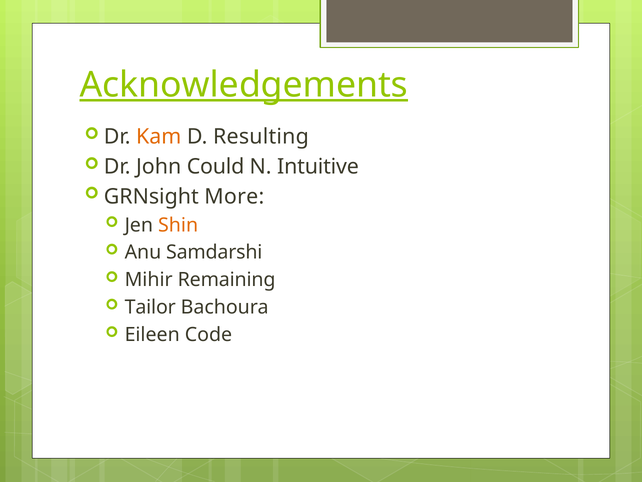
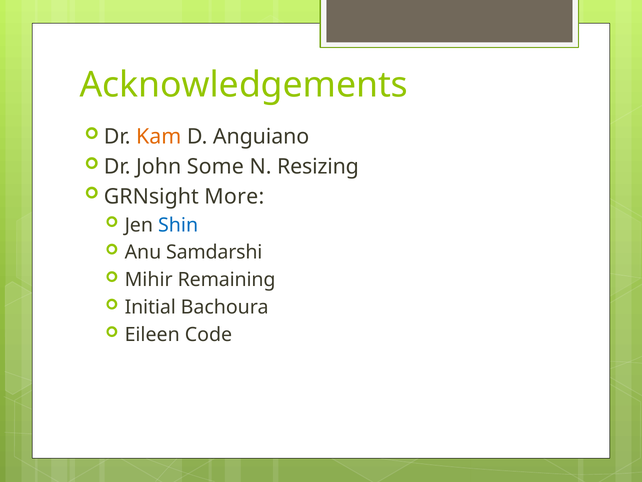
Acknowledgements underline: present -> none (244, 85)
Resulting: Resulting -> Anguiano (261, 137)
Could: Could -> Some (215, 167)
Intuitive: Intuitive -> Resizing (318, 167)
Shin colour: orange -> blue (178, 225)
Tailor: Tailor -> Initial (150, 307)
